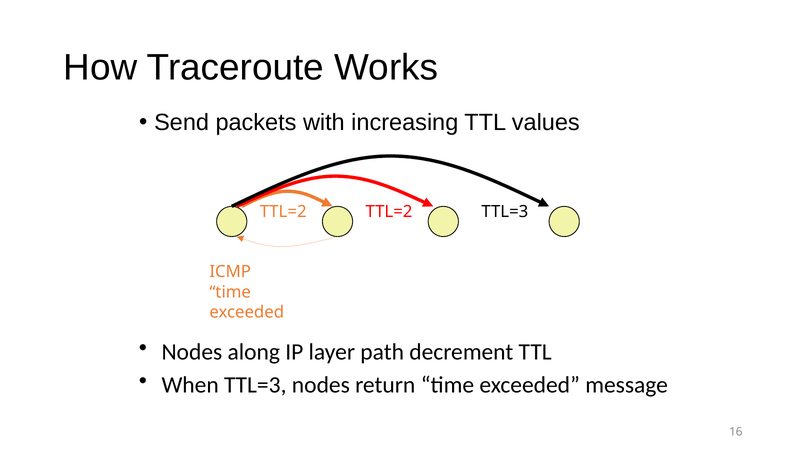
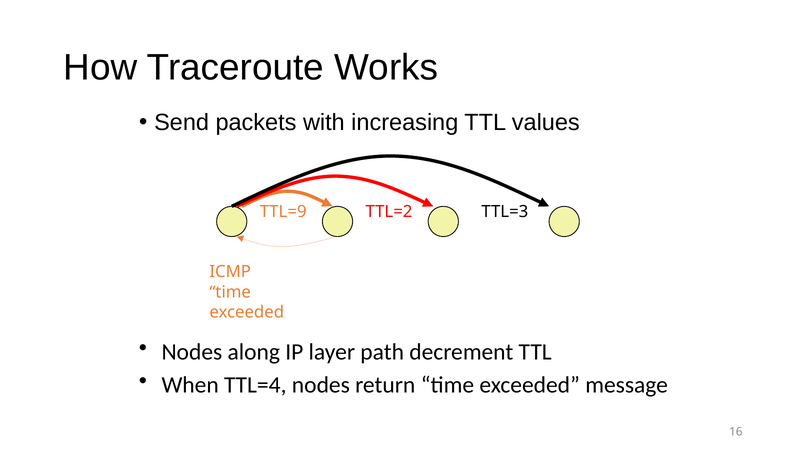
TTL=2: TTL=2 -> TTL=9 (283, 212)
When TTL=3: TTL=3 -> TTL=4 (255, 385)
